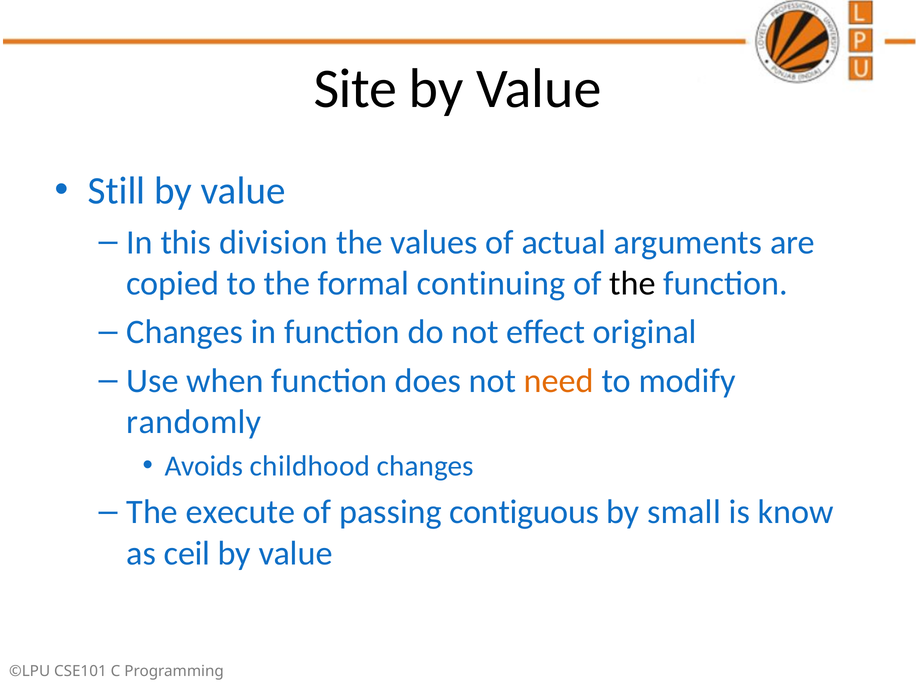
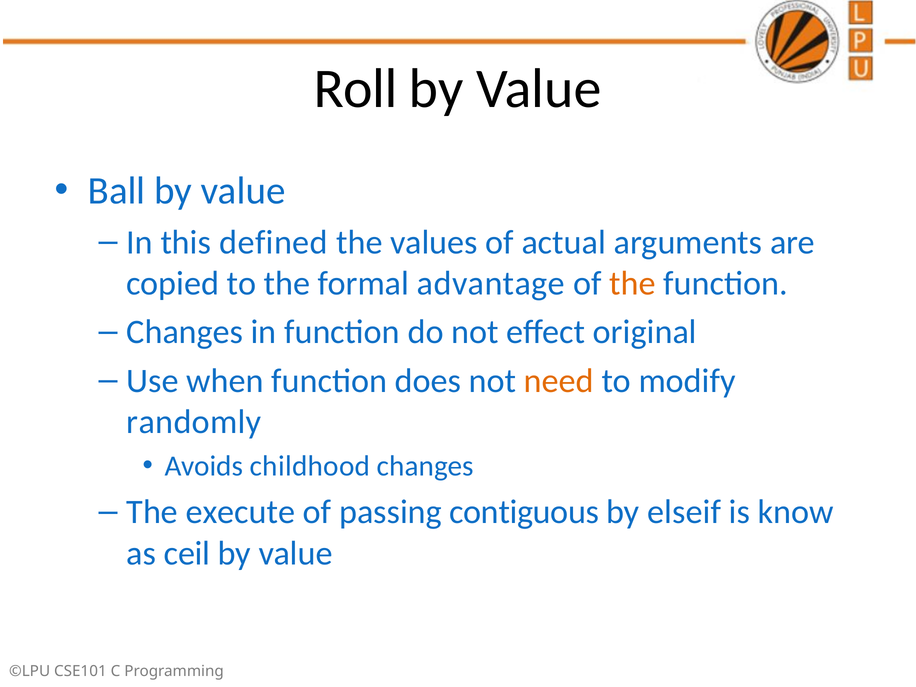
Site: Site -> Roll (355, 89)
Still: Still -> Ball (117, 191)
division: division -> defined (274, 242)
continuing: continuing -> advantage (491, 283)
the colour: black -> orange (632, 283)
small: small -> elseif (684, 512)
